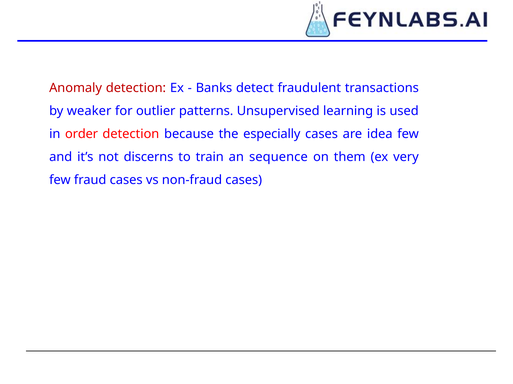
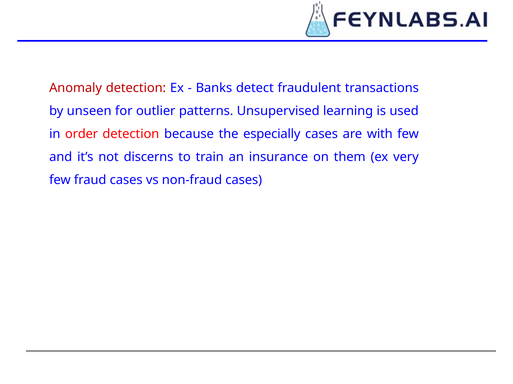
weaker: weaker -> unseen (89, 111)
idea: idea -> with (380, 134)
sequence: sequence -> insurance (278, 157)
